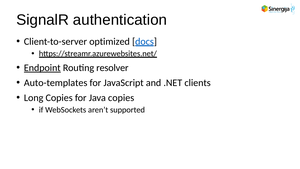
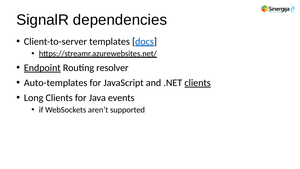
authentication: authentication -> dependencies (120, 20)
optimized: optimized -> templates (110, 41)
clients underline: none -> present (198, 83)
Long Copies: Copies -> Clients (59, 98)
Java copies: copies -> events (121, 98)
